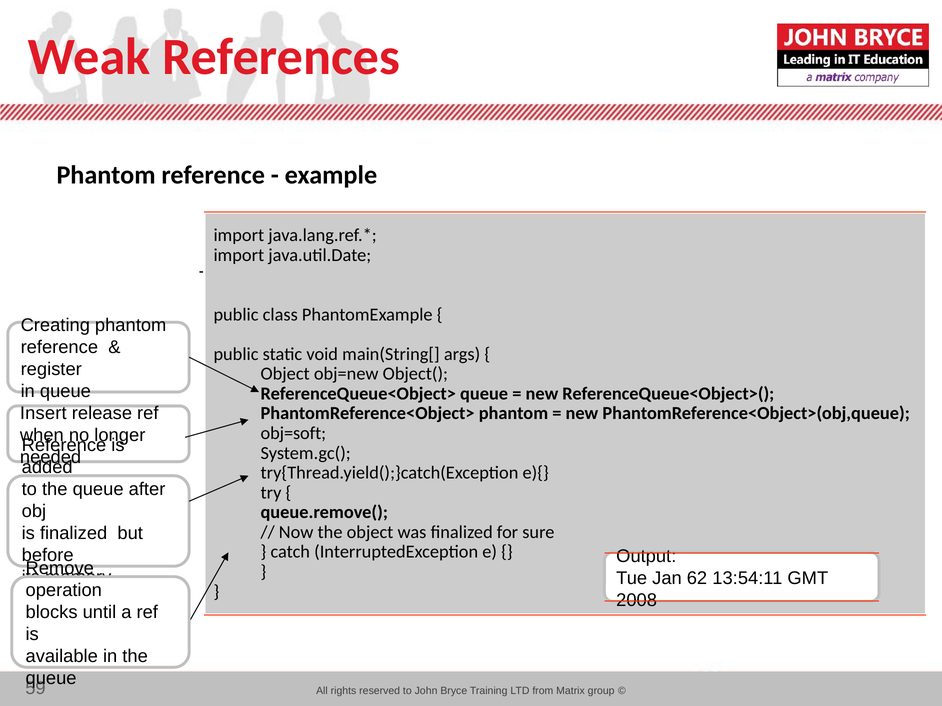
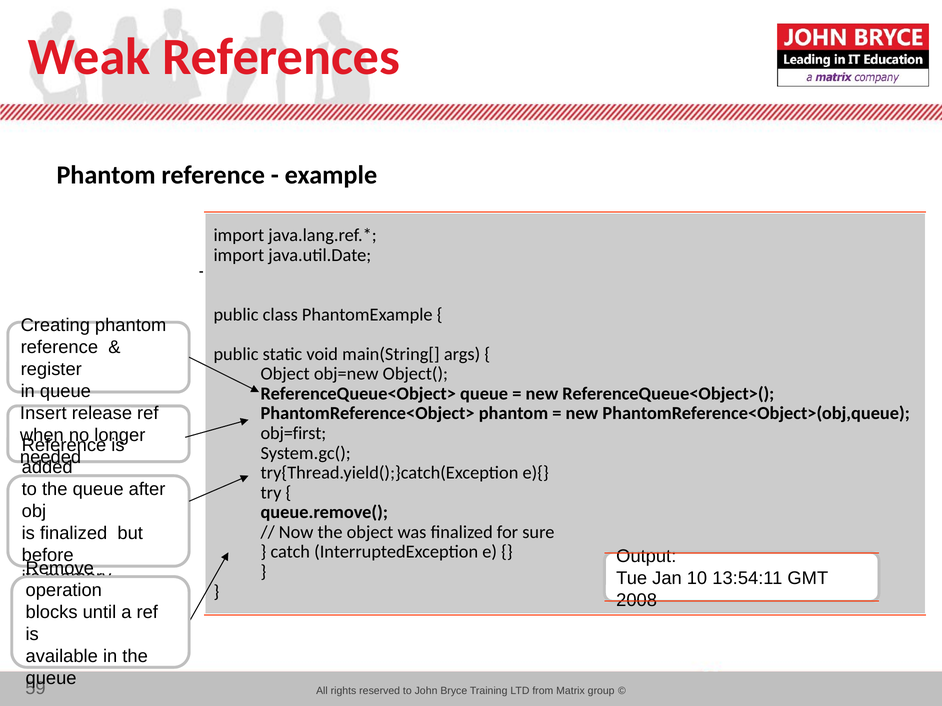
obj=soft: obj=soft -> obj=first (293, 434)
62: 62 -> 10 (697, 578)
